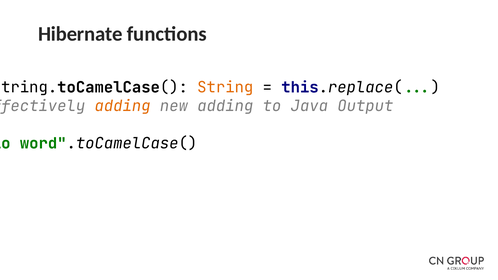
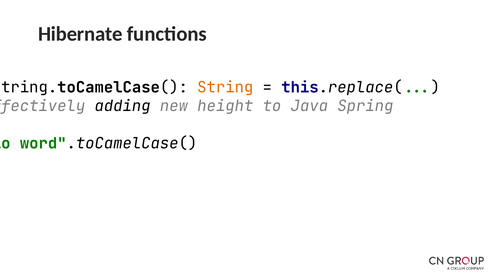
adding colour: orange -> black (123, 106)
new adding: adding -> height (225, 106)
Output: Output -> Spring (365, 106)
